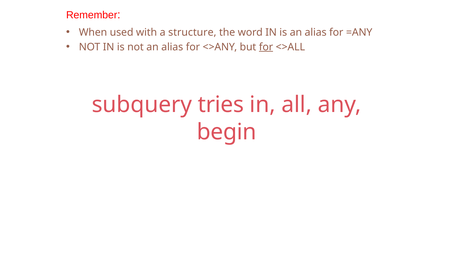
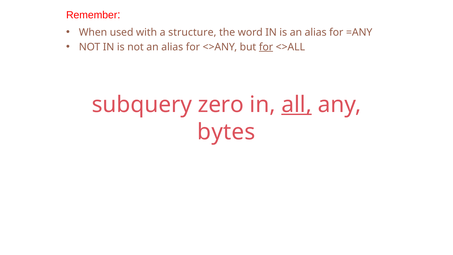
tries: tries -> zero (221, 105)
all underline: none -> present (297, 105)
begin: begin -> bytes (226, 132)
